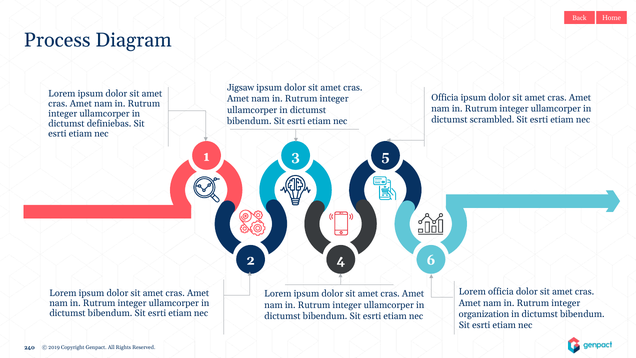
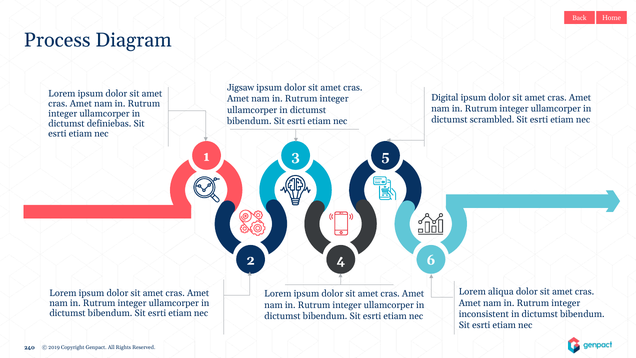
Officia: Officia -> Digital (445, 97)
Lorem officia: officia -> aliqua (501, 292)
organization: organization -> inconsistent (484, 314)
